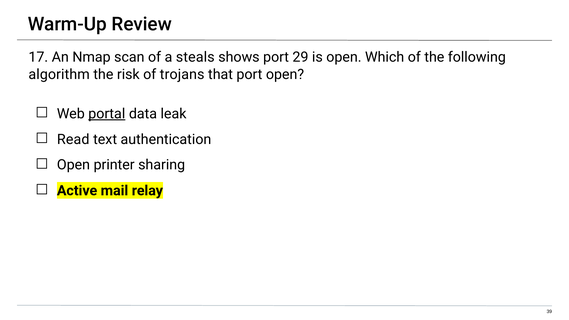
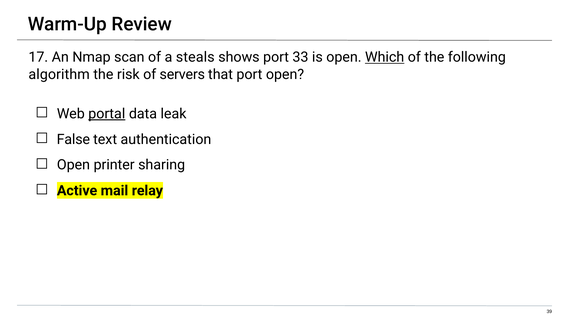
29: 29 -> 33 (300, 57)
Which underline: none -> present (385, 57)
trojans: trojans -> servers (182, 74)
Read: Read -> False (73, 139)
